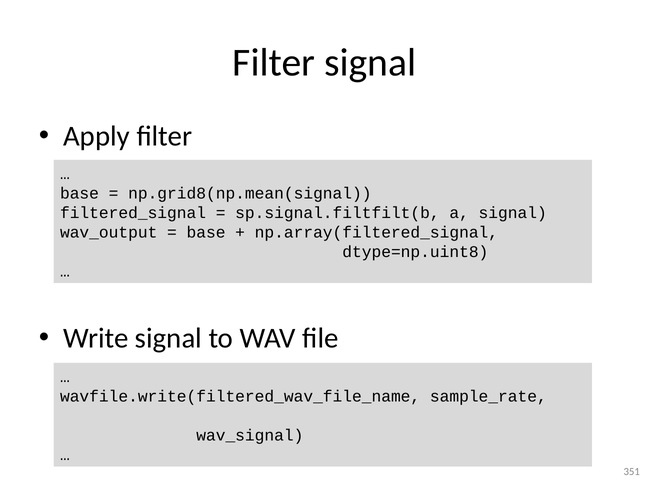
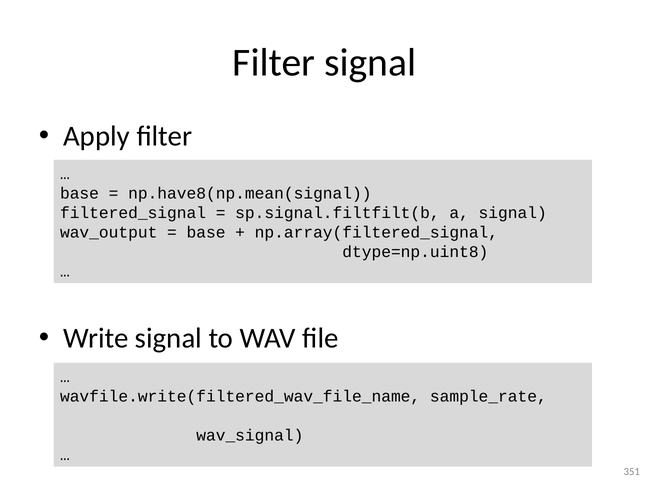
np.grid8(np.mean(signal: np.grid8(np.mean(signal -> np.have8(np.mean(signal (250, 193)
